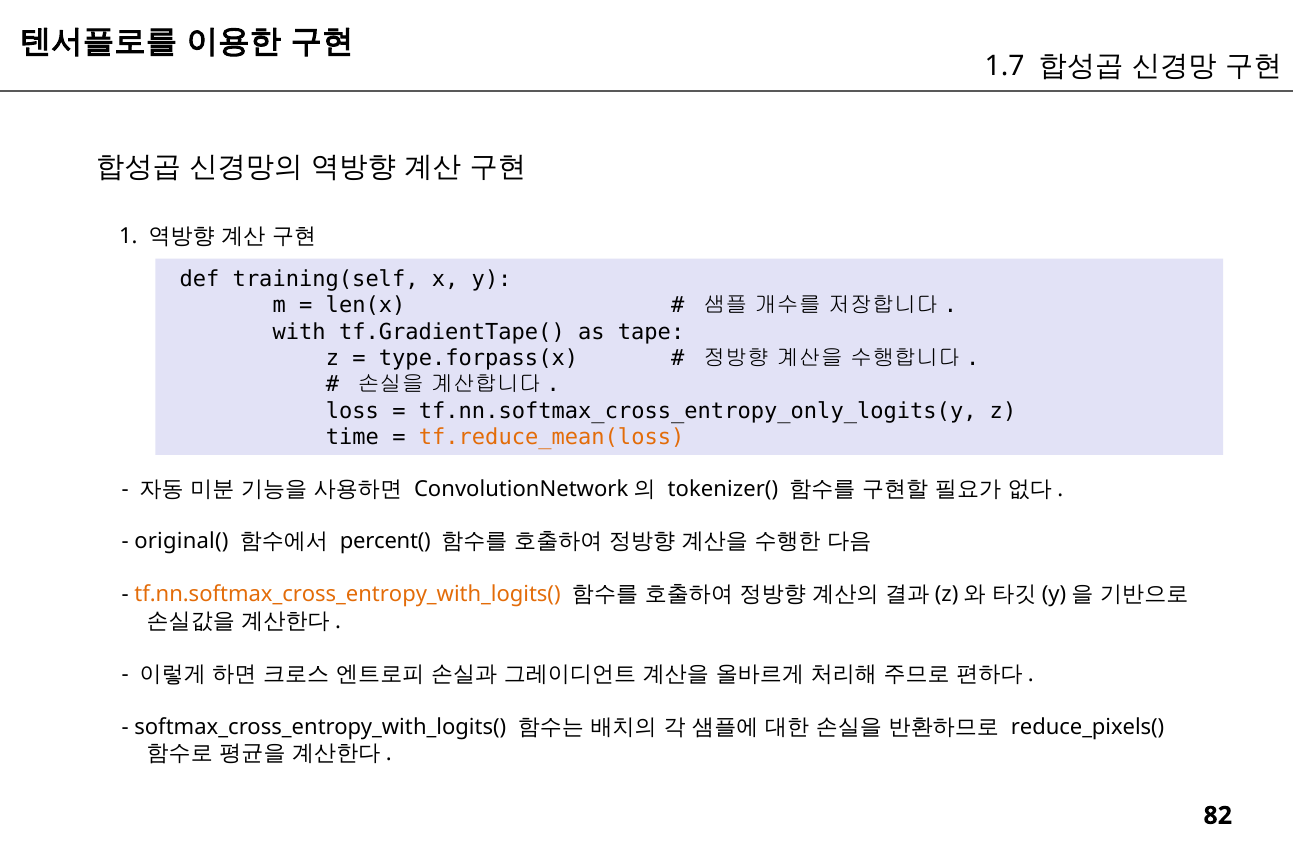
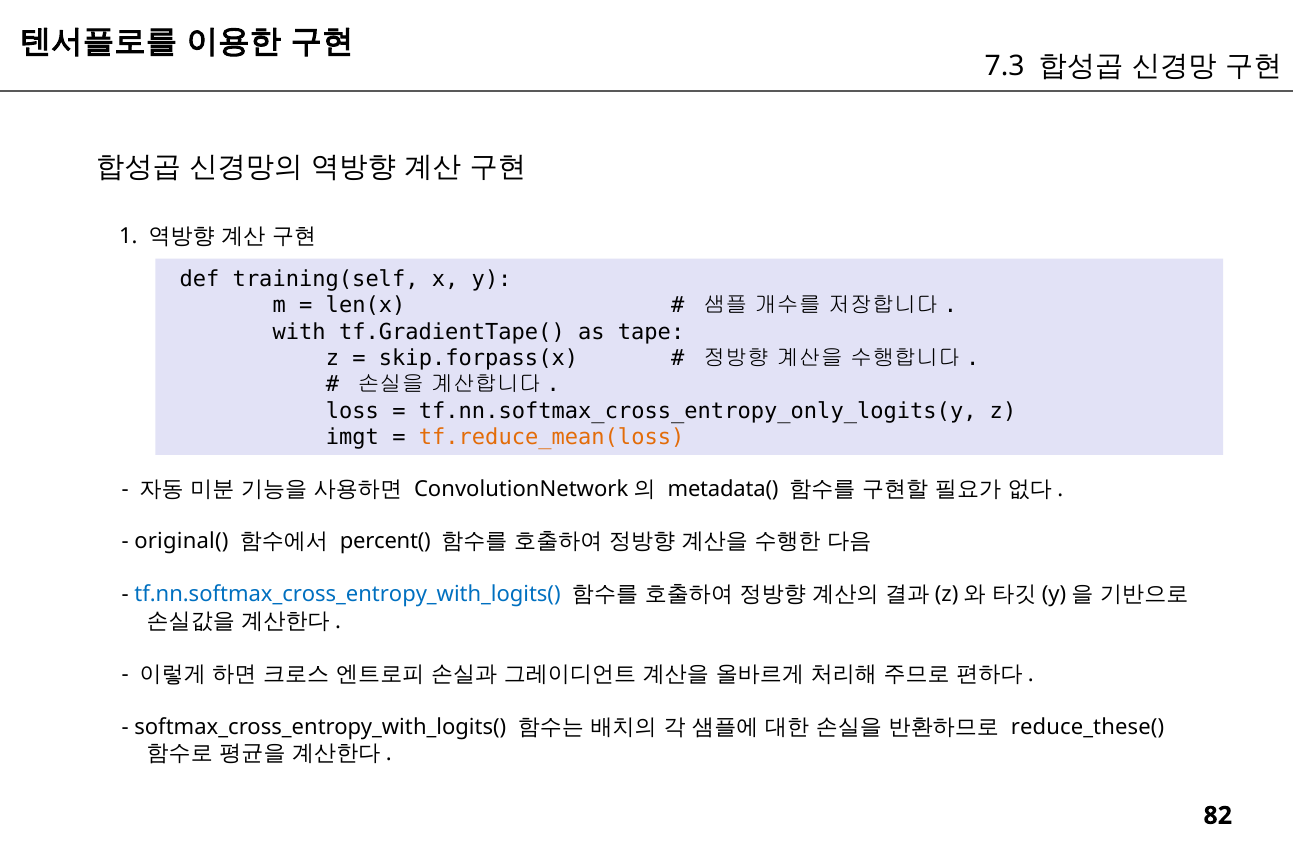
1.7: 1.7 -> 7.3 (1005, 66)
type.forpass(x: type.forpass(x -> skip.forpass(x (479, 358)
time: time -> imgt (352, 437)
tokenizer(: tokenizer( -> metadata( (723, 488)
tf.nn.softmax_cross_entropy_with_logits( colour: orange -> blue (348, 594)
reduce_pixels(: reduce_pixels( -> reduce_these( (1088, 726)
